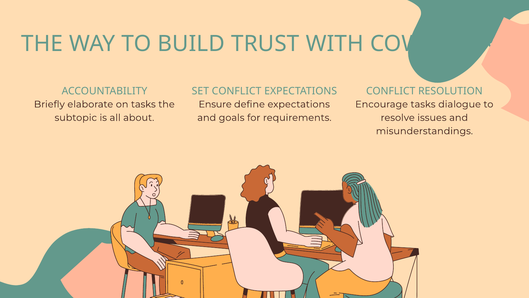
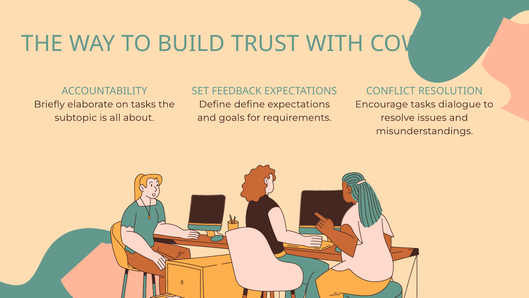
SET CONFLICT: CONFLICT -> FEEDBACK (237, 91)
Ensure: Ensure -> Define (215, 104)
